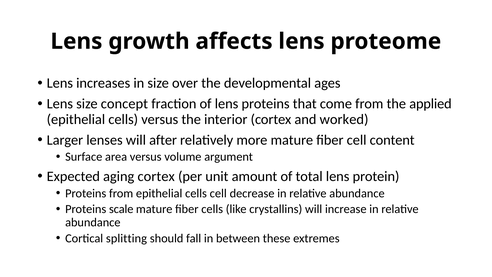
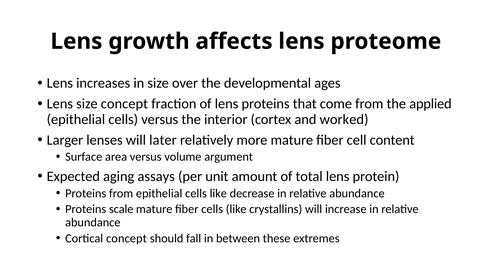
after: after -> later (163, 140)
aging cortex: cortex -> assays (156, 176)
epithelial cells cell: cell -> like (218, 193)
Cortical splitting: splitting -> concept (126, 238)
